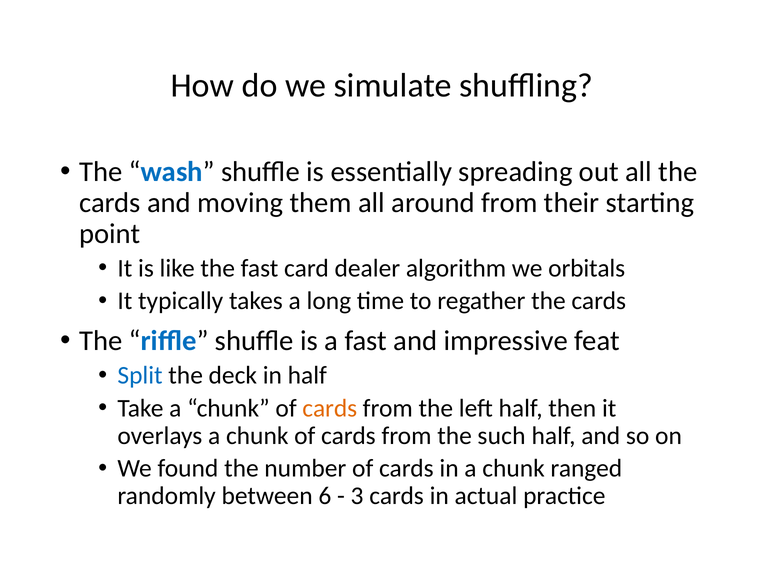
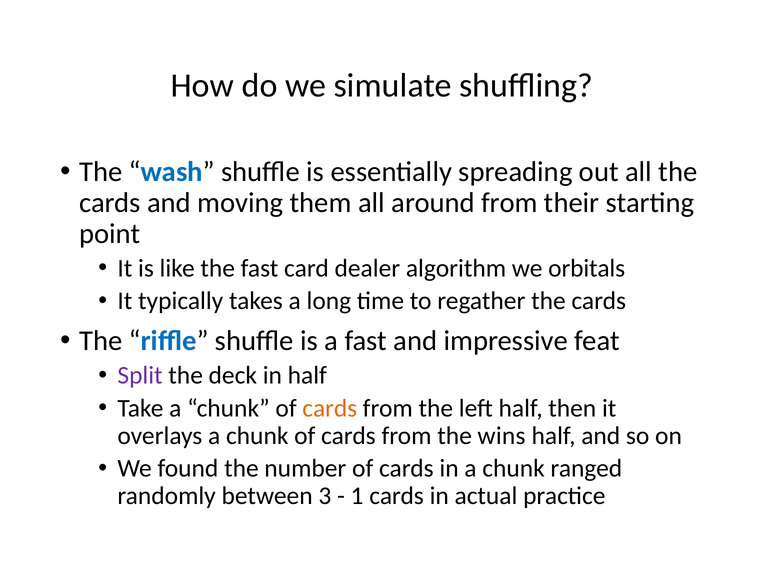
Split colour: blue -> purple (140, 375)
such: such -> wins (502, 436)
6: 6 -> 3 (325, 496)
3: 3 -> 1 (357, 496)
